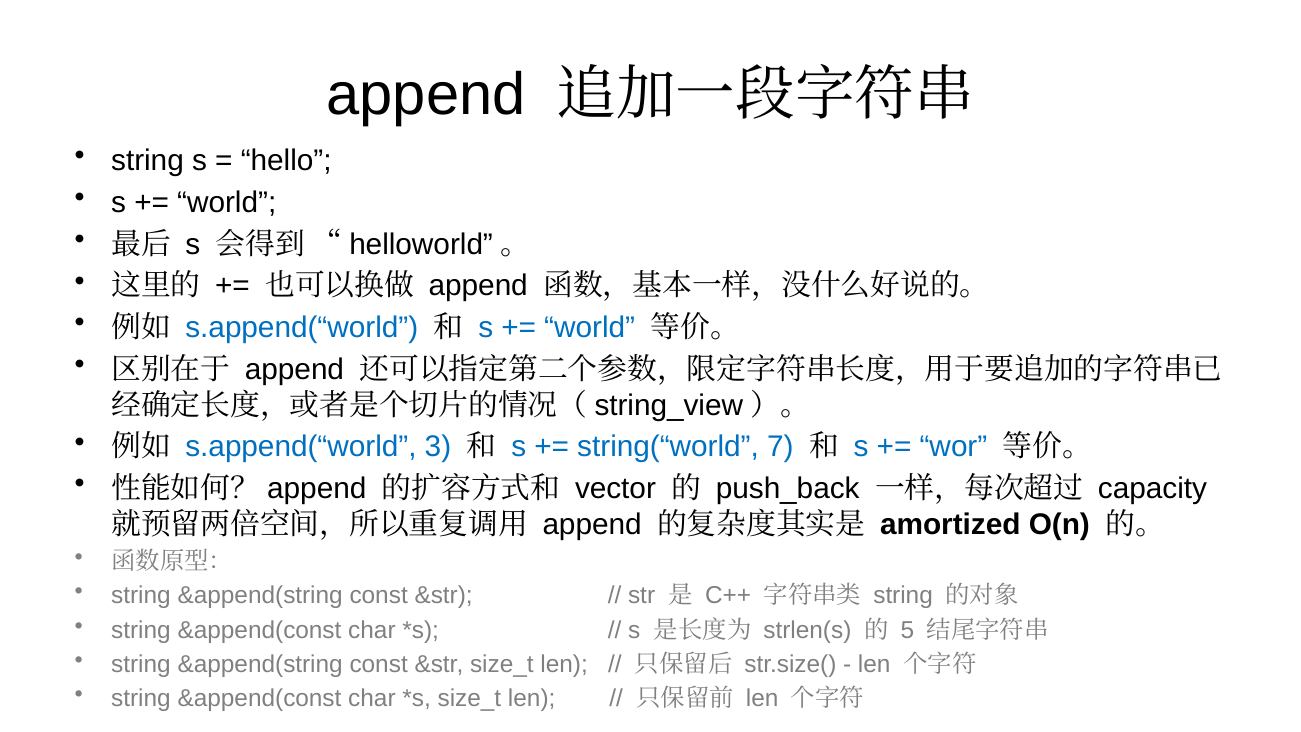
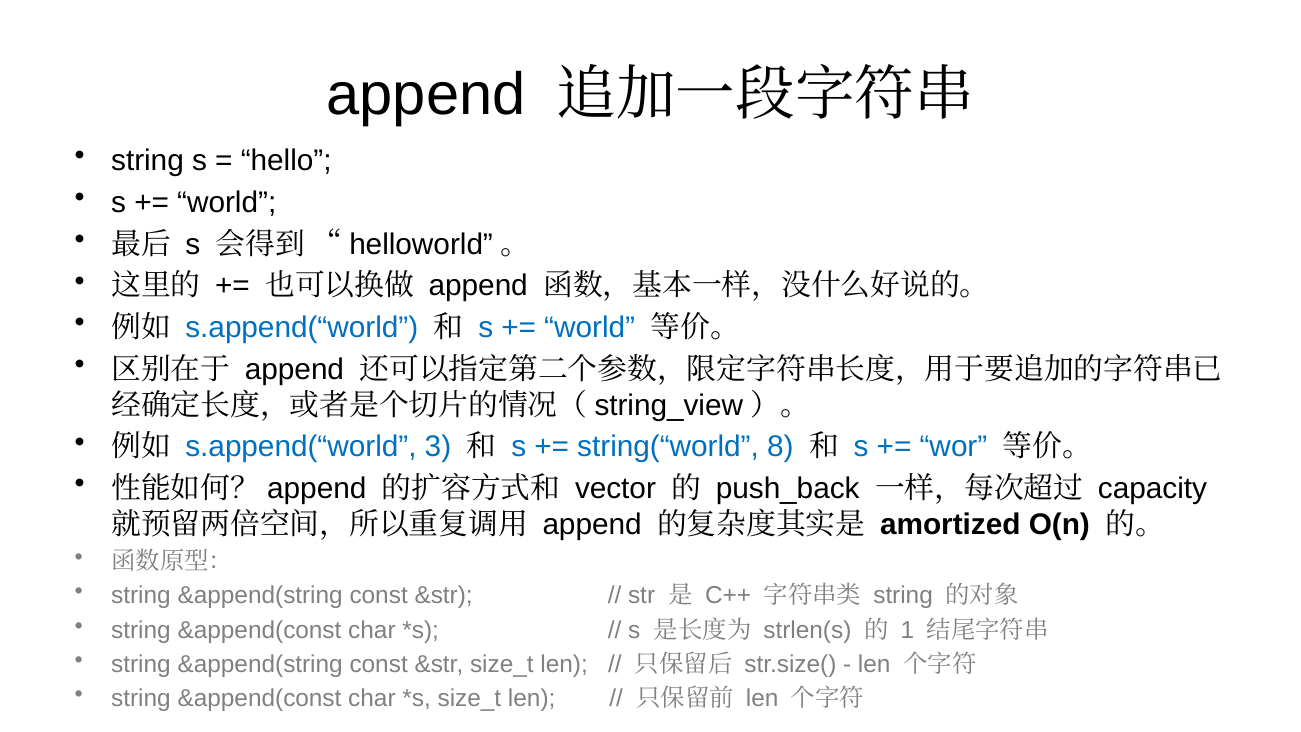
7: 7 -> 8 (780, 447)
5: 5 -> 1 (907, 630)
